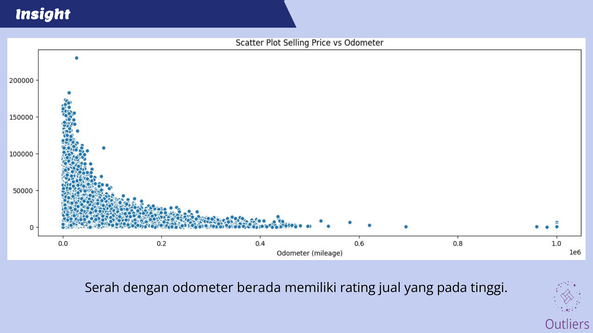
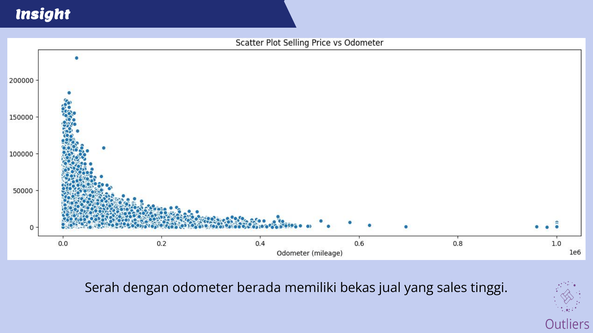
rating: rating -> bekas (358, 288)
pada: pada -> sales (452, 288)
